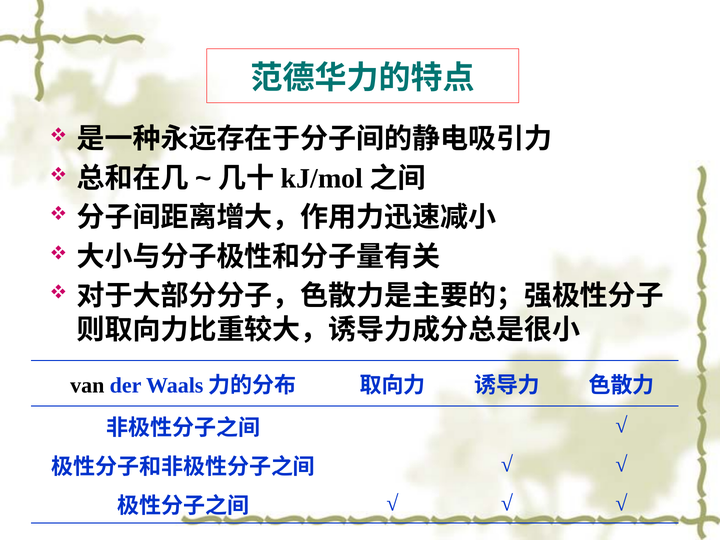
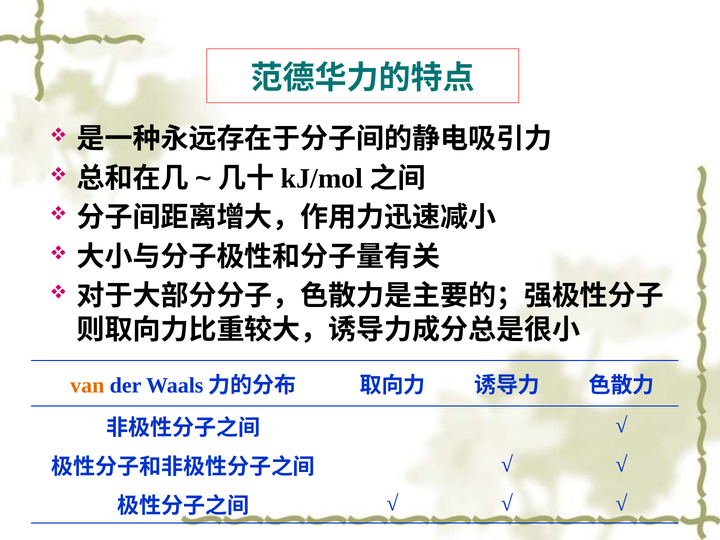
van colour: black -> orange (87, 386)
